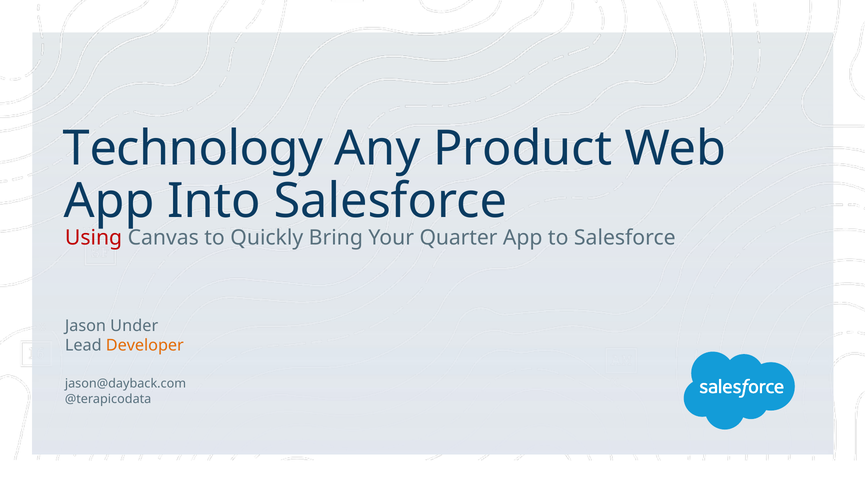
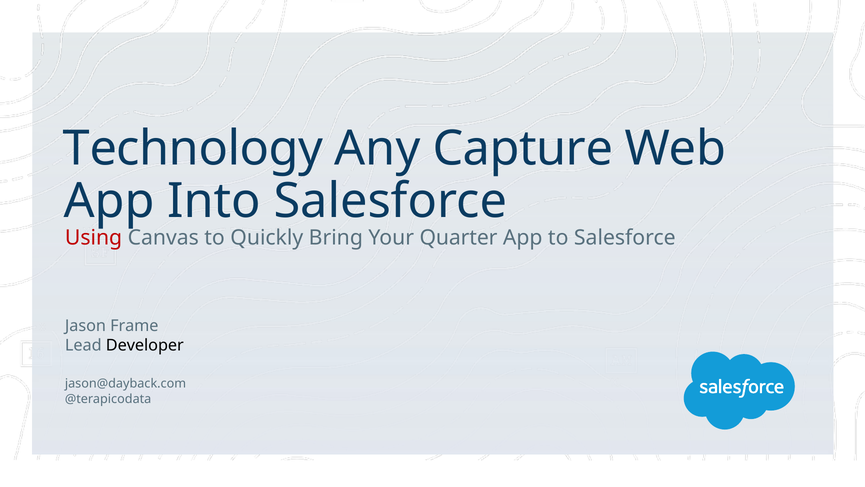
Product: Product -> Capture (523, 149)
Under: Under -> Frame (134, 326)
Developer colour: orange -> black (145, 345)
